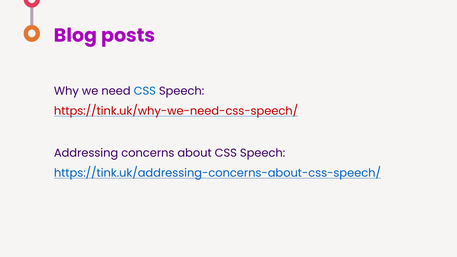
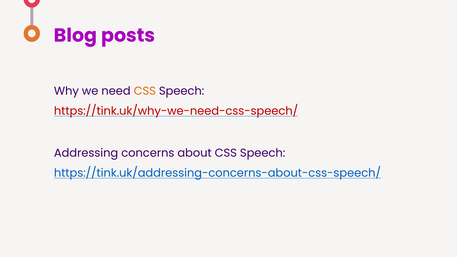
CSS colour: blue -> orange (145, 91)
